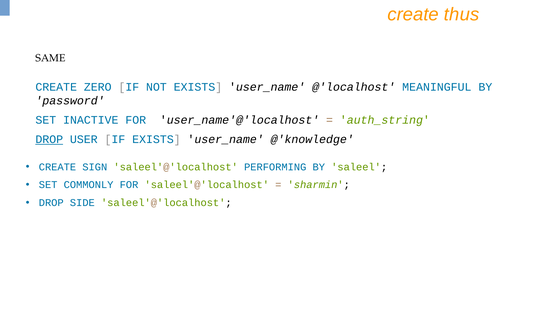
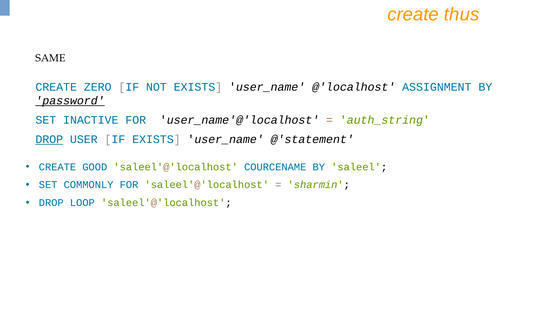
MEANINGFUL: MEANINGFUL -> ASSIGNMENT (437, 87)
password underline: none -> present (70, 101)
@'knowledge: @'knowledge -> @'statement (312, 139)
SIGN: SIGN -> GOOD (95, 167)
PERFORMING: PERFORMING -> COURCENAME (275, 167)
SIDE: SIDE -> LOOP (82, 203)
